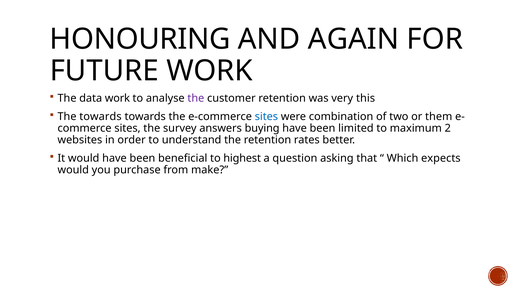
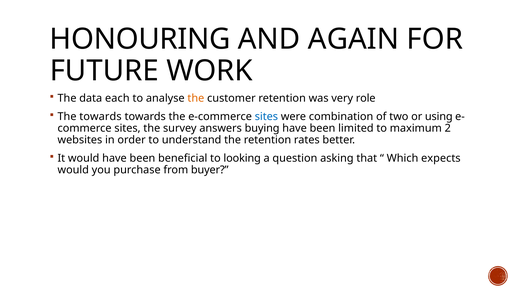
data work: work -> each (117, 99)
the colour: purple -> orange (196, 99)
this: this -> role (366, 99)
them: them -> using (439, 117)
highest: highest -> looking (242, 159)
make: make -> buyer (210, 170)
